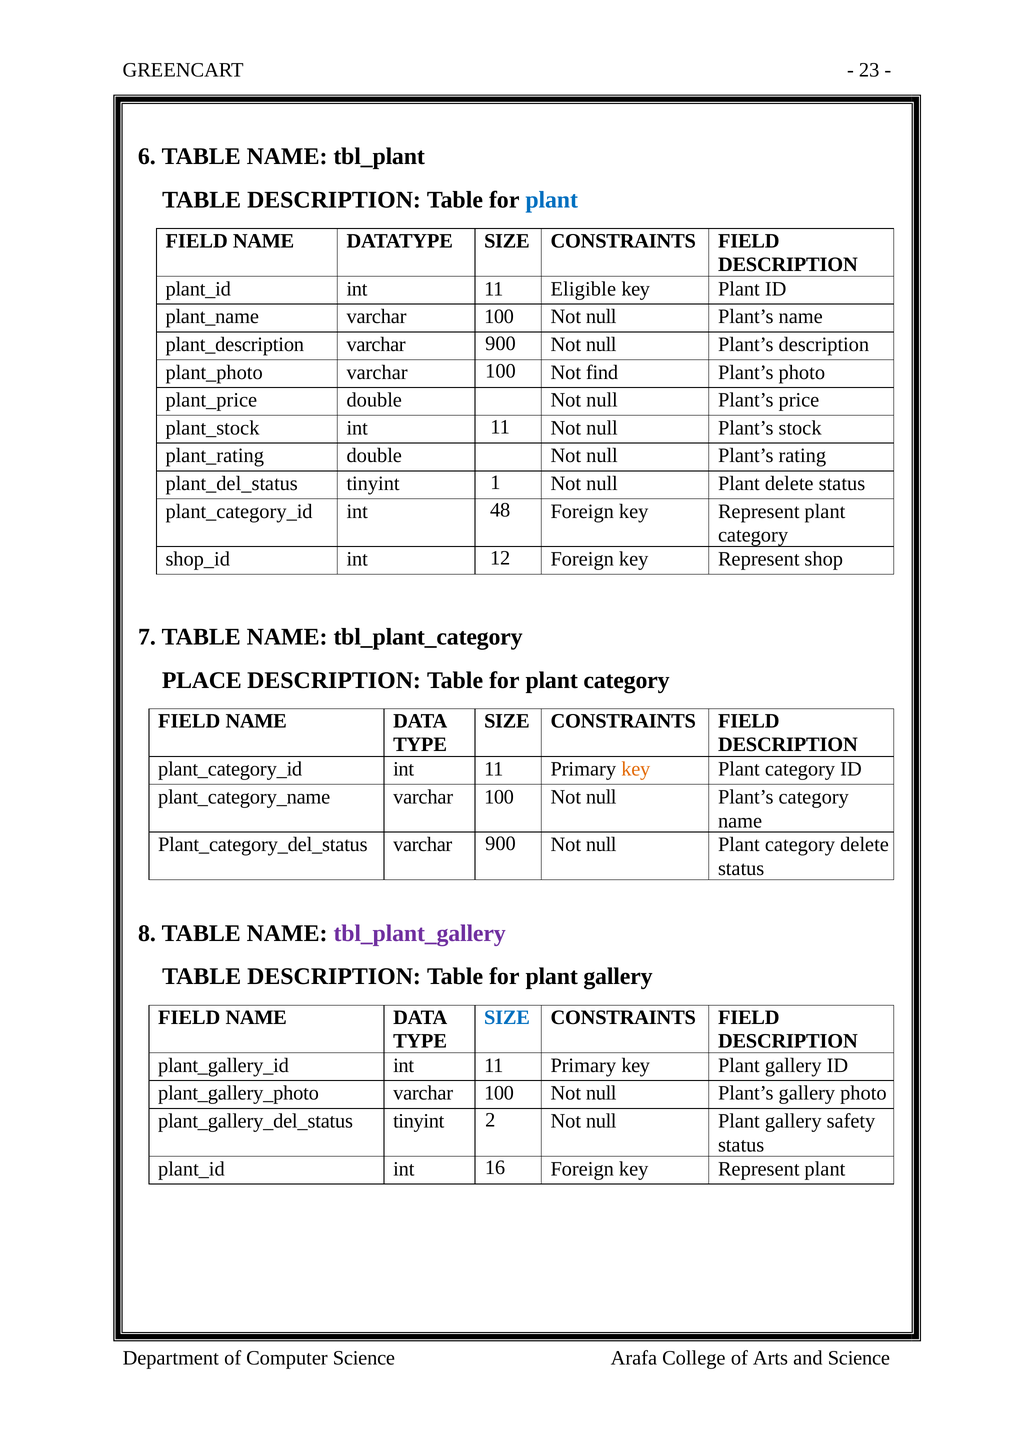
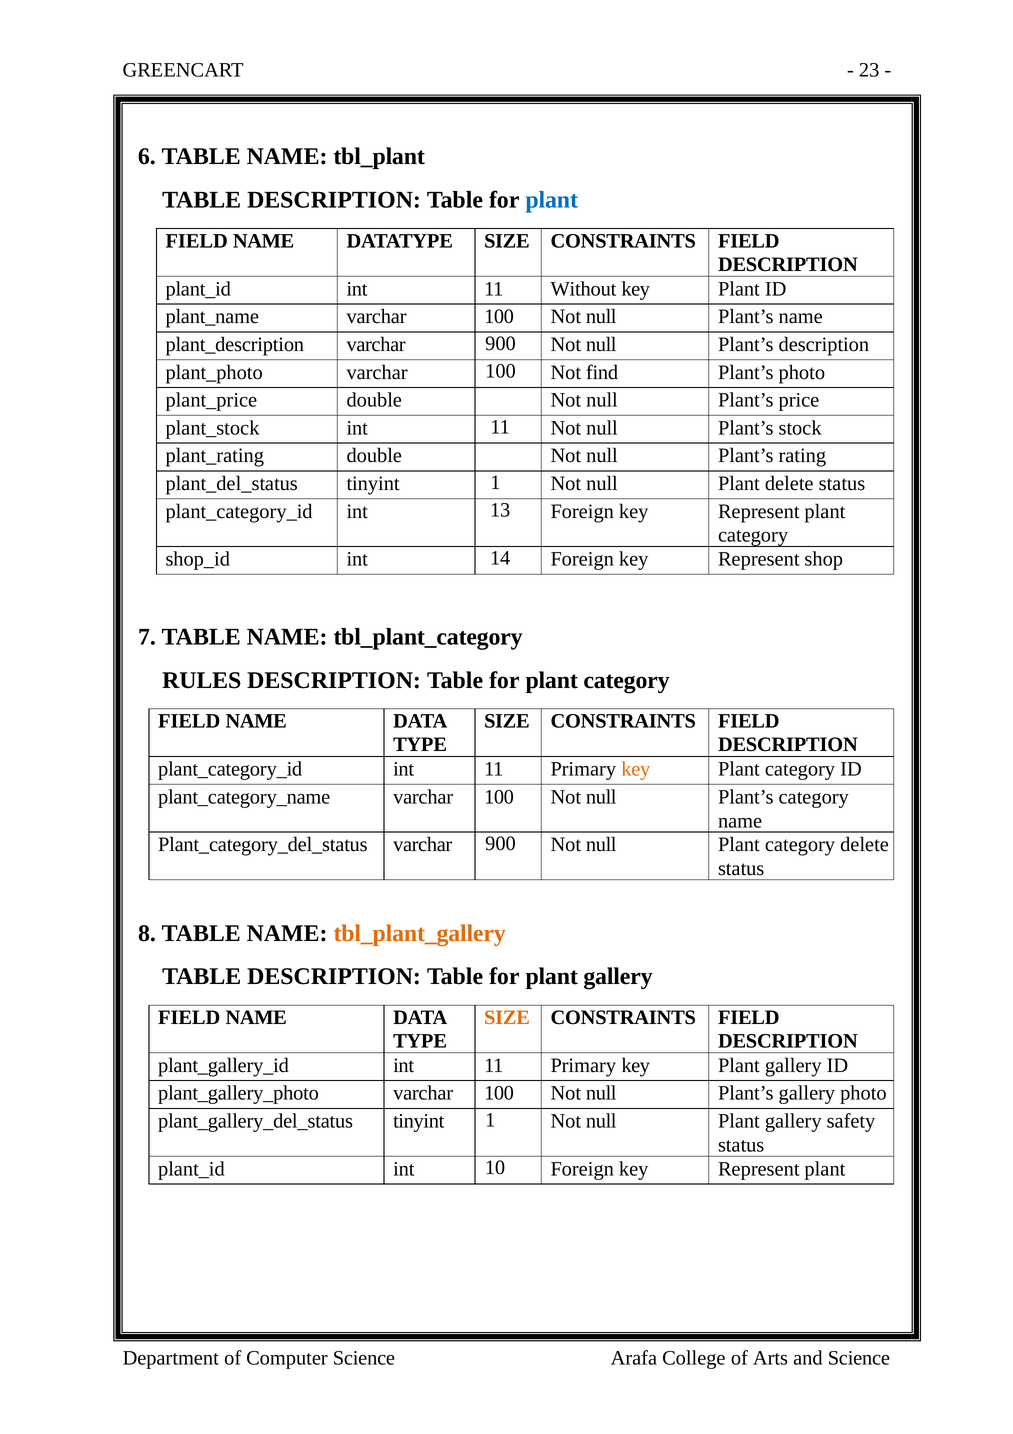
Eligible: Eligible -> Without (583, 289)
48: 48 -> 13 (500, 510)
12: 12 -> 14 (500, 558)
PLACE: PLACE -> RULES (202, 680)
tbl_plant_gallery colour: purple -> orange (420, 933)
SIZE colour: blue -> orange (507, 1017)
2: 2 -> 1 (490, 1120)
16: 16 -> 10 (495, 1167)
